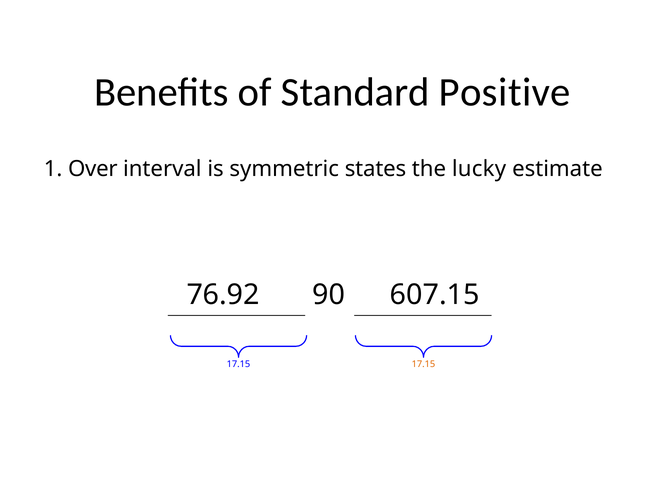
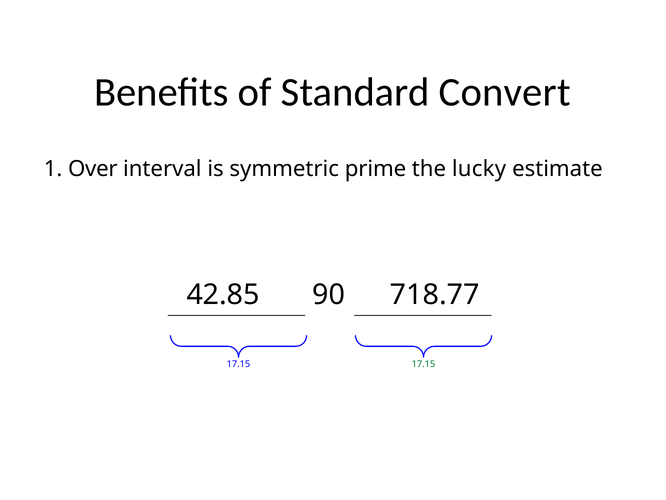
Positive: Positive -> Convert (505, 92)
states: states -> prime (375, 169)
76.92: 76.92 -> 42.85 (223, 295)
607.15: 607.15 -> 718.77 (435, 295)
17.15 colour: orange -> green (423, 364)
